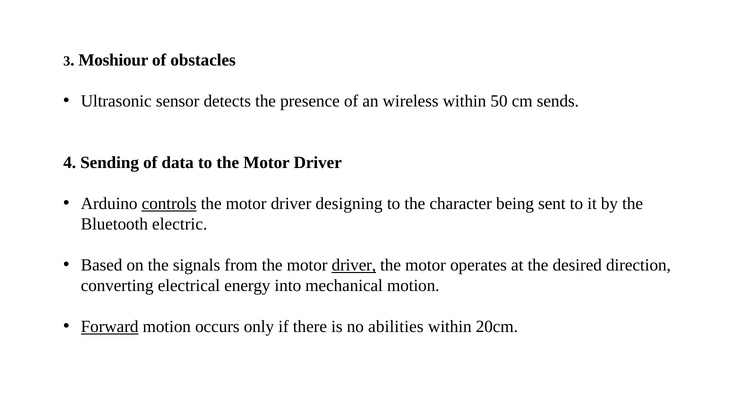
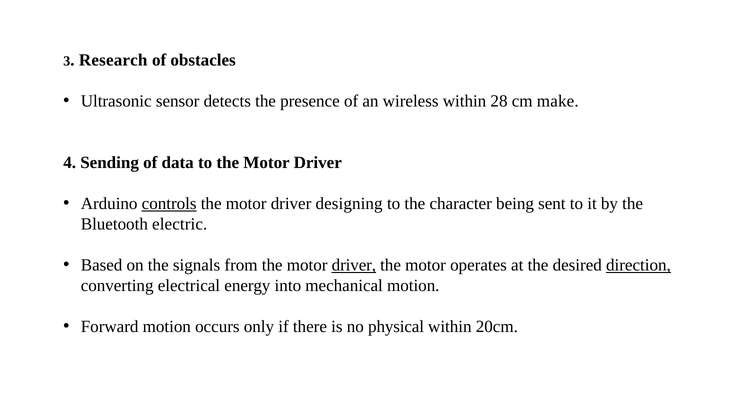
Moshiour: Moshiour -> Research (113, 60)
50: 50 -> 28 (499, 101)
sends: sends -> make (558, 101)
direction underline: none -> present (638, 265)
Forward underline: present -> none (110, 327)
abilities: abilities -> physical (396, 327)
